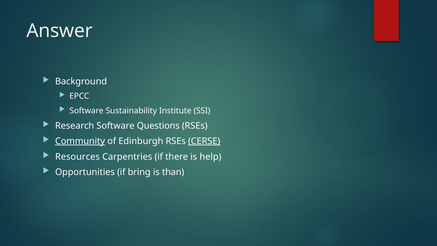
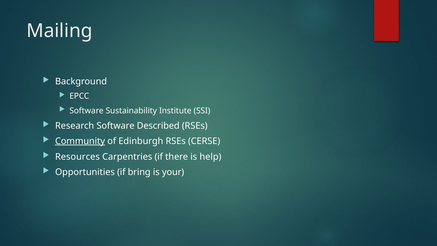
Answer: Answer -> Mailing (59, 31)
Questions: Questions -> Described (158, 126)
CERSE underline: present -> none (204, 141)
than: than -> your (173, 172)
